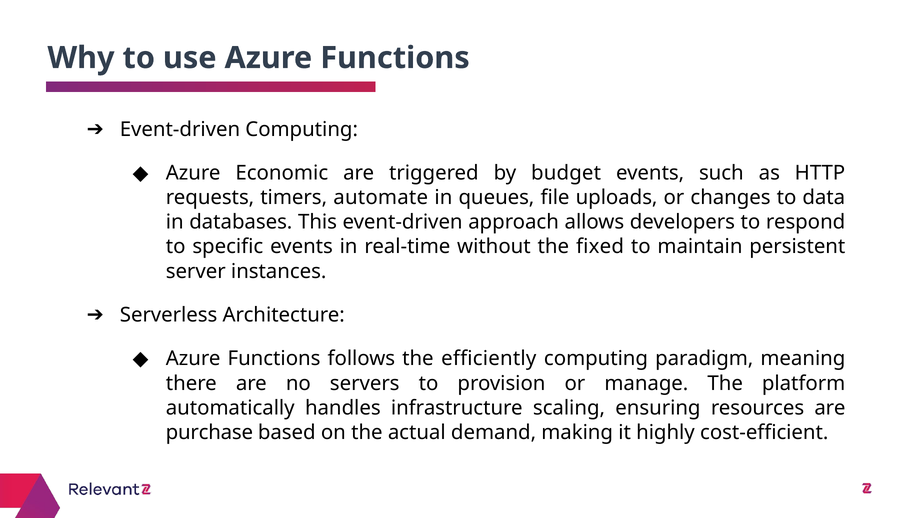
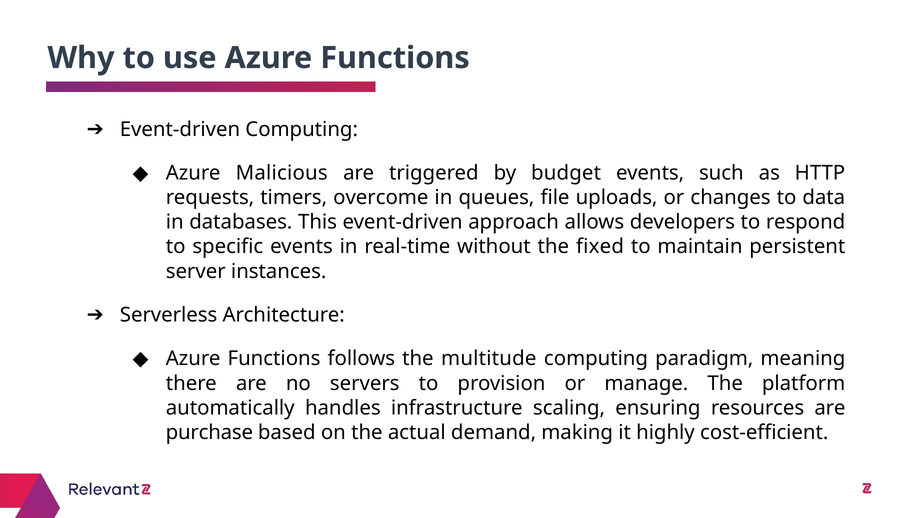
Economic: Economic -> Malicious (282, 173)
automate: automate -> overcome (381, 197)
efficiently: efficiently -> multitude (489, 358)
